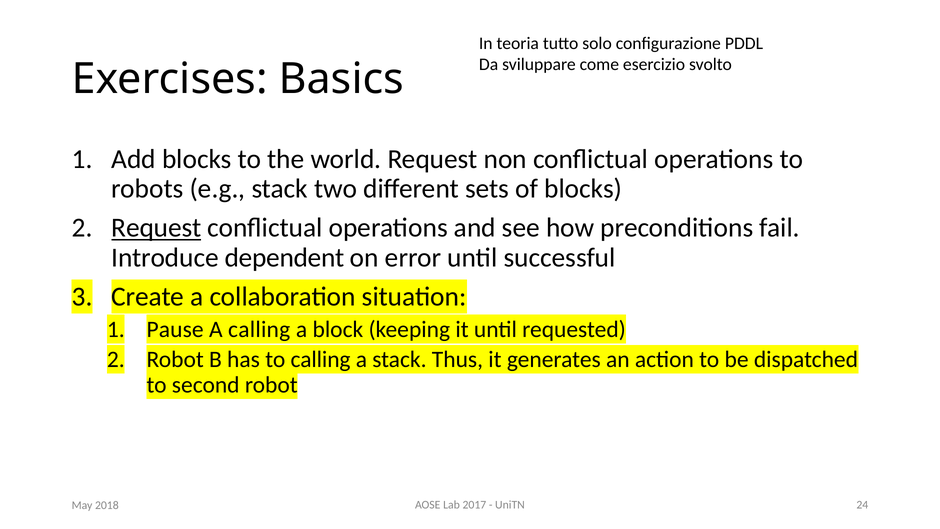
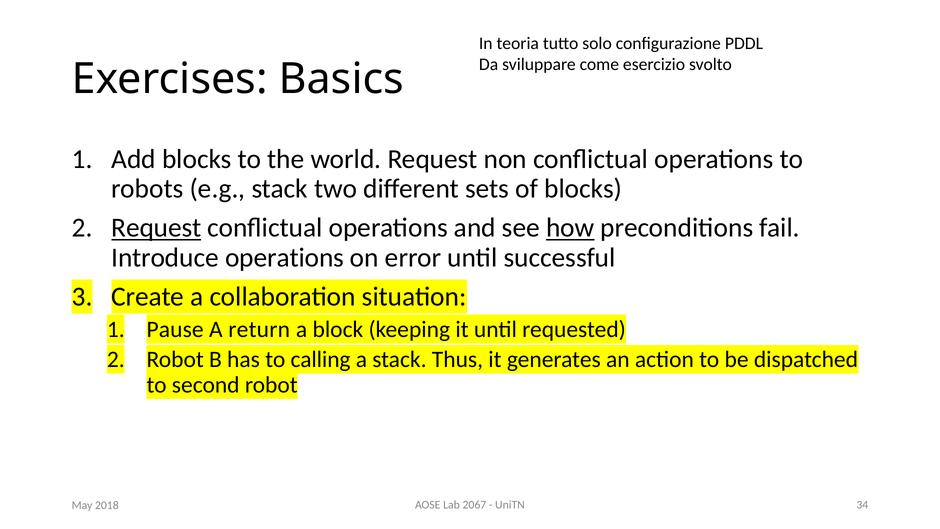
how underline: none -> present (570, 228)
Introduce dependent: dependent -> operations (285, 257)
A calling: calling -> return (259, 329)
2017: 2017 -> 2067 (474, 505)
24: 24 -> 34 (862, 505)
